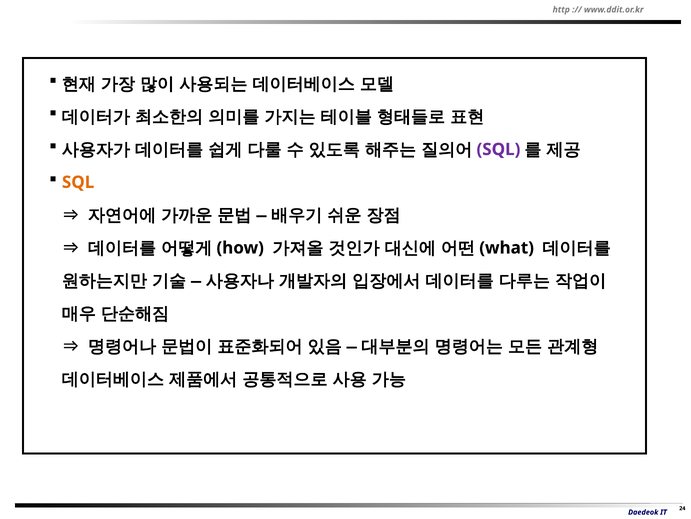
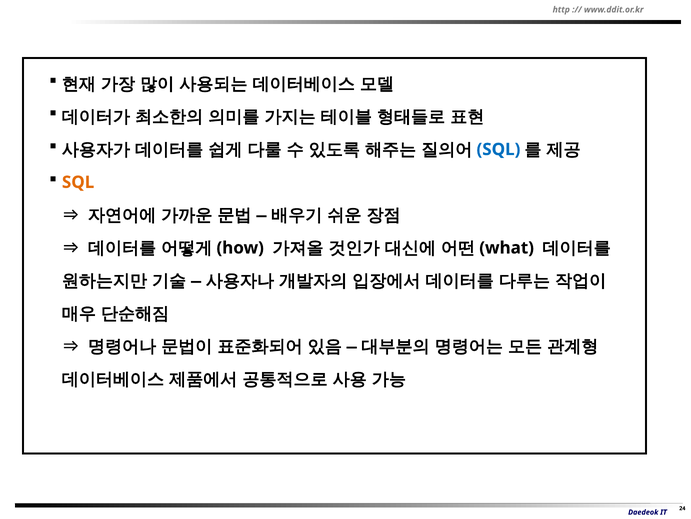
SQL colour: purple -> blue (498, 149)
